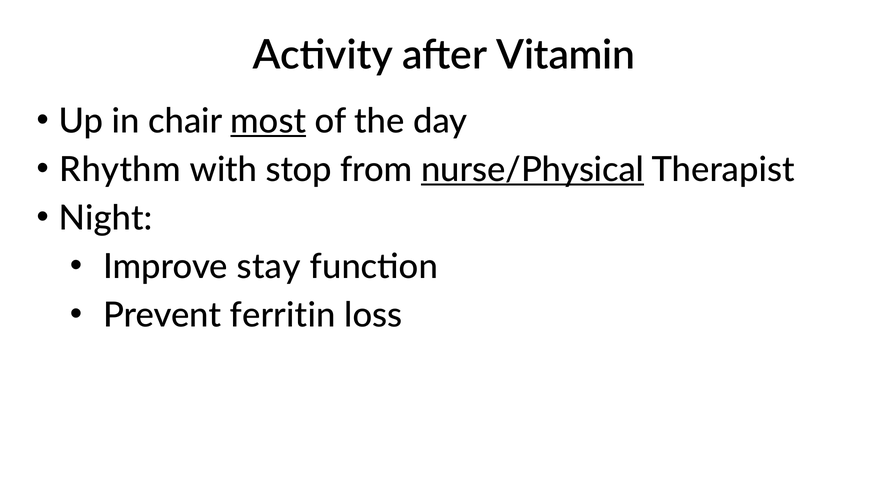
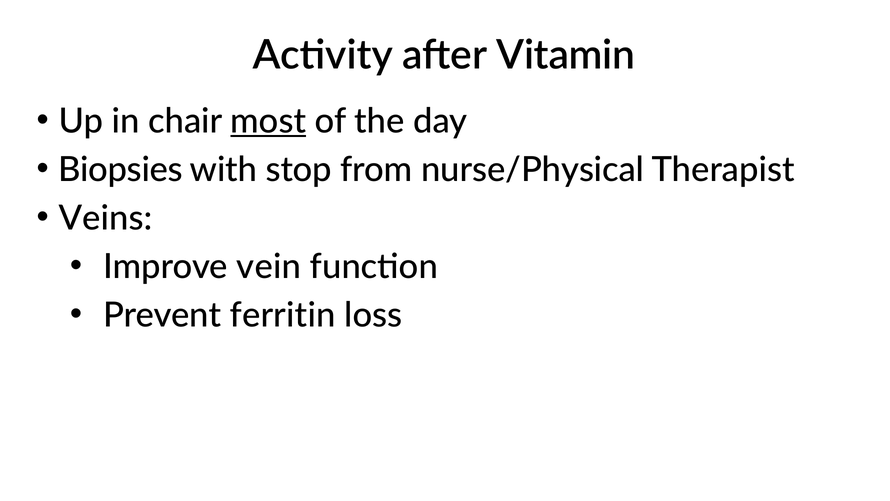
Rhythm: Rhythm -> Biopsies (120, 170)
nurse/Physical underline: present -> none (533, 170)
Night: Night -> Veins (106, 218)
stay: stay -> vein (269, 267)
